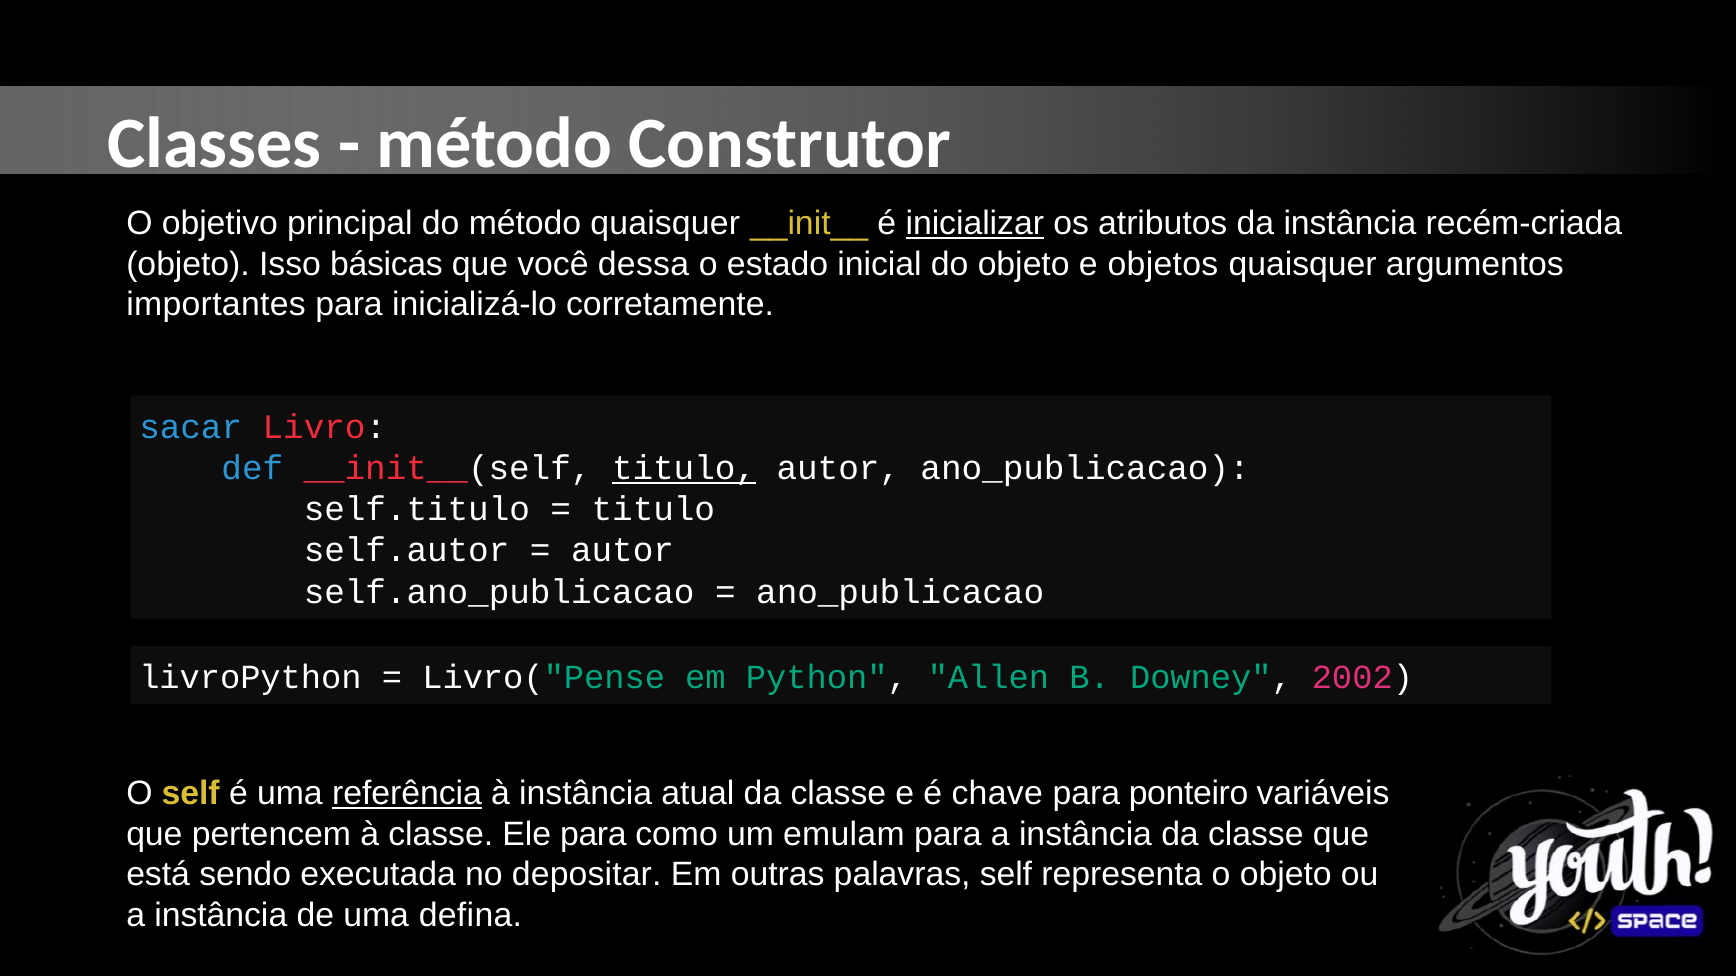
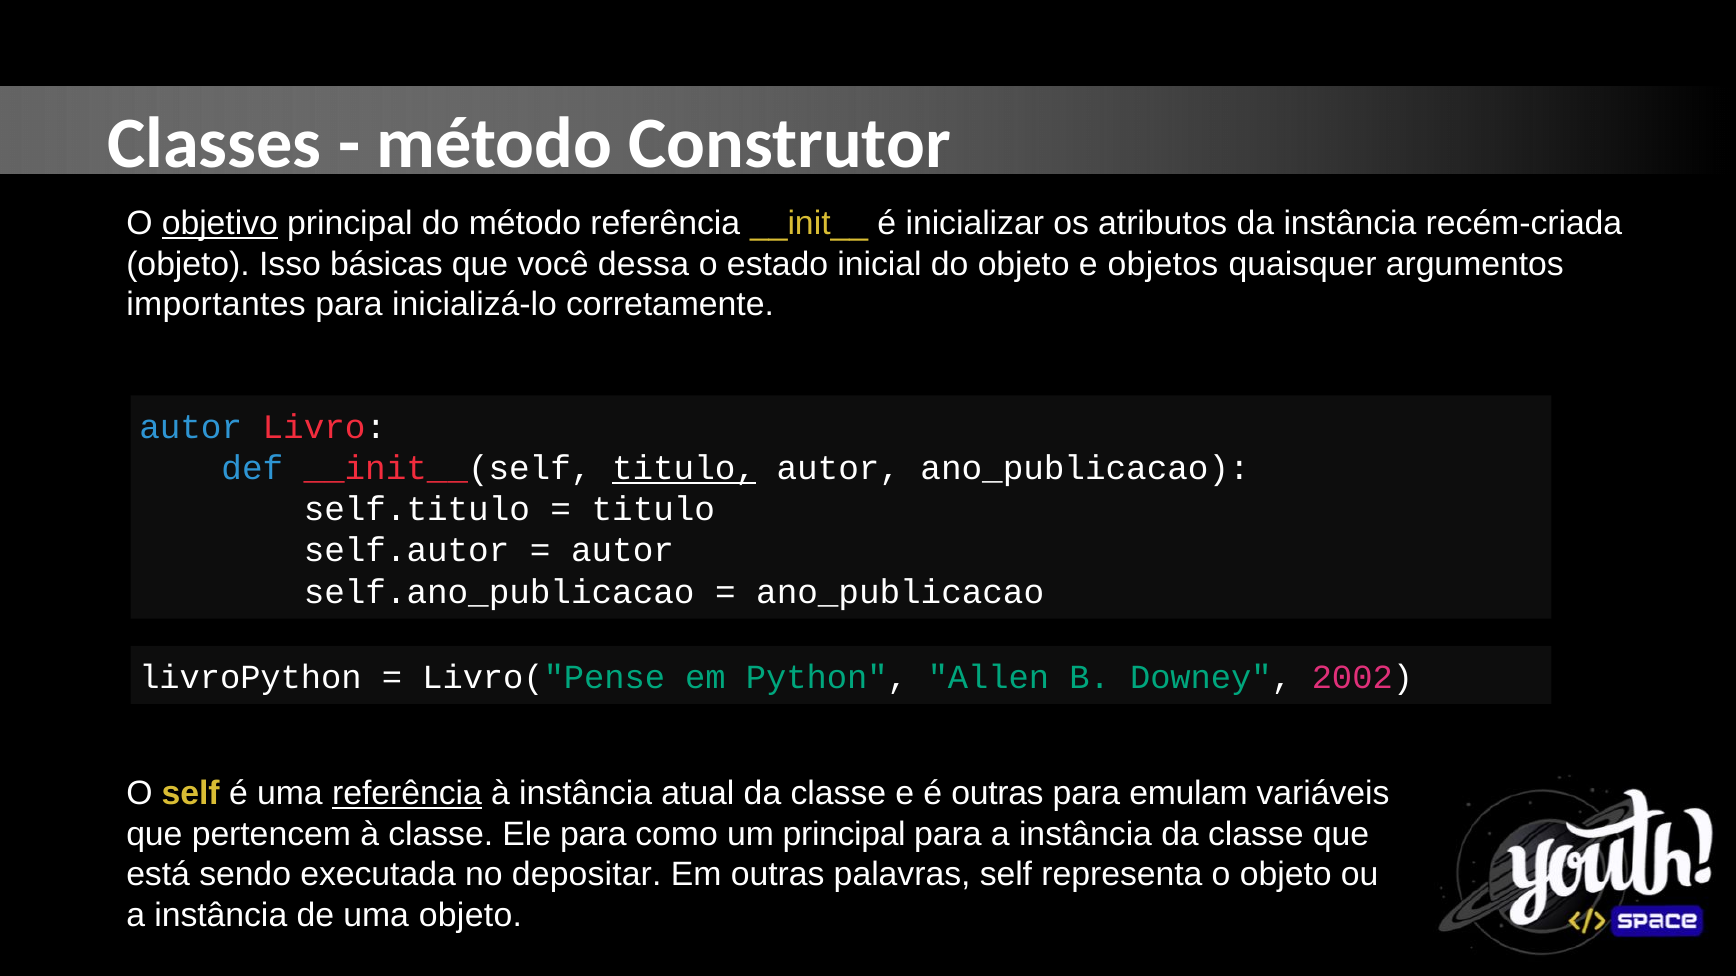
objetivo underline: none -> present (220, 223)
método quaisquer: quaisquer -> referência (665, 223)
inicializar underline: present -> none (975, 223)
sacar: sacar -> autor (191, 427)
é chave: chave -> outras (998, 794)
ponteiro: ponteiro -> emulam (1189, 794)
um emulam: emulam -> principal (844, 834)
uma defina: defina -> objeto (470, 915)
